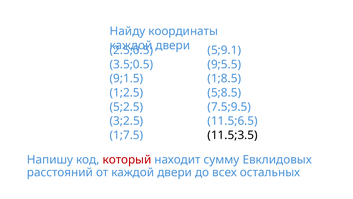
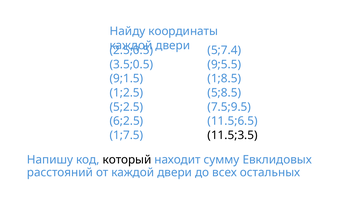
5;9.1: 5;9.1 -> 5;7.4 (224, 50)
3;2.5: 3;2.5 -> 6;2.5 (126, 121)
который colour: red -> black (127, 159)
